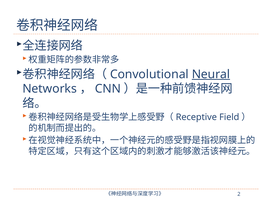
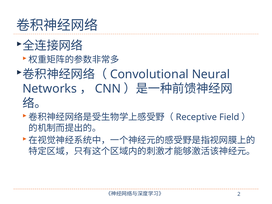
Neural underline: present -> none (211, 74)
